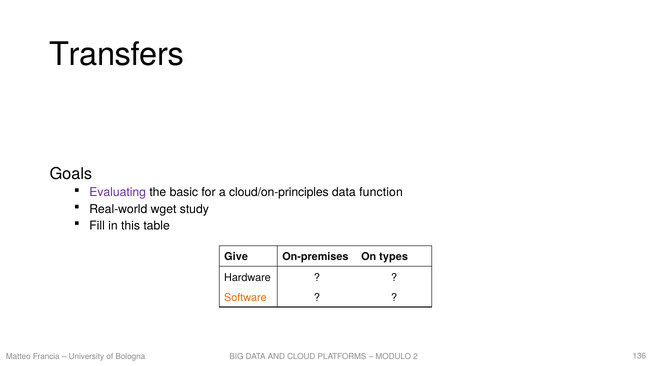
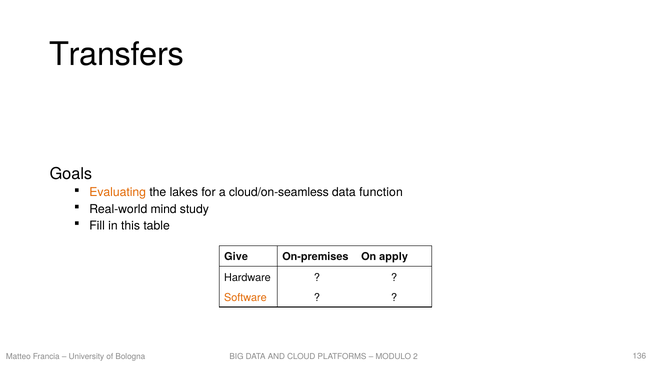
Evaluating colour: purple -> orange (118, 193)
basic: basic -> lakes (184, 193)
cloud/on-principles: cloud/on-principles -> cloud/on-seamless (279, 193)
wget: wget -> mind (164, 209)
types: types -> apply (394, 257)
